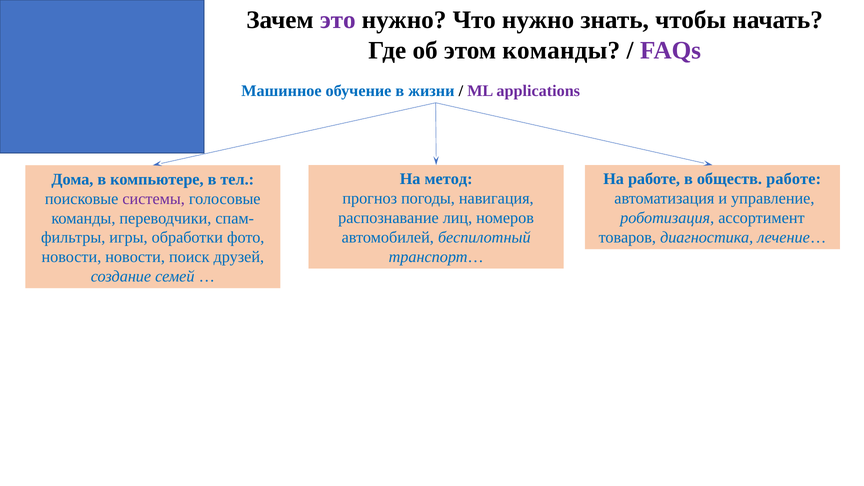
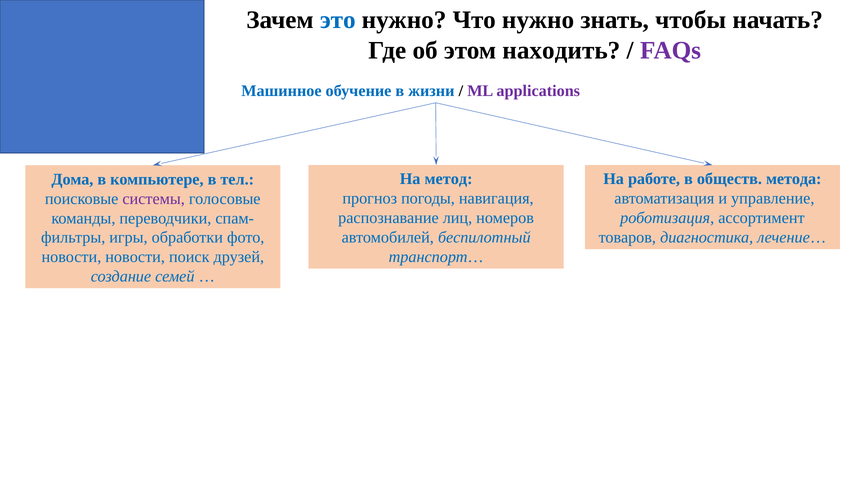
это colour: purple -> blue (338, 20)
этом команды: команды -> находить (561, 50)
обществ работе: работе -> метода (794, 179)
